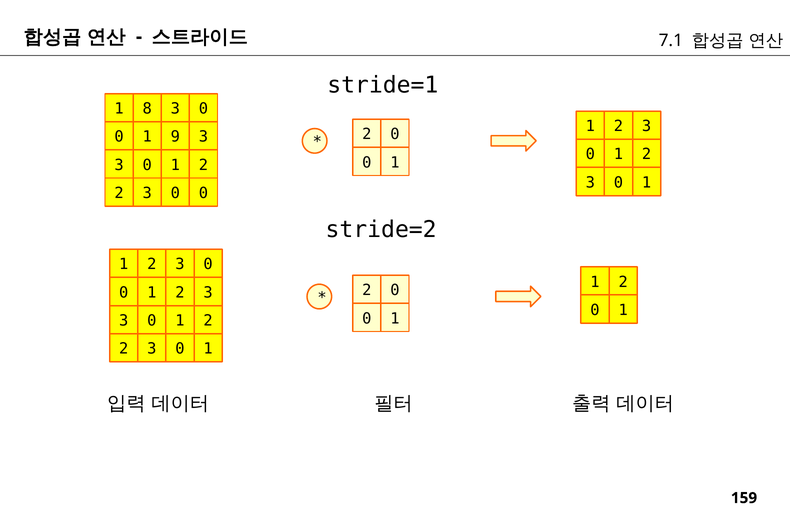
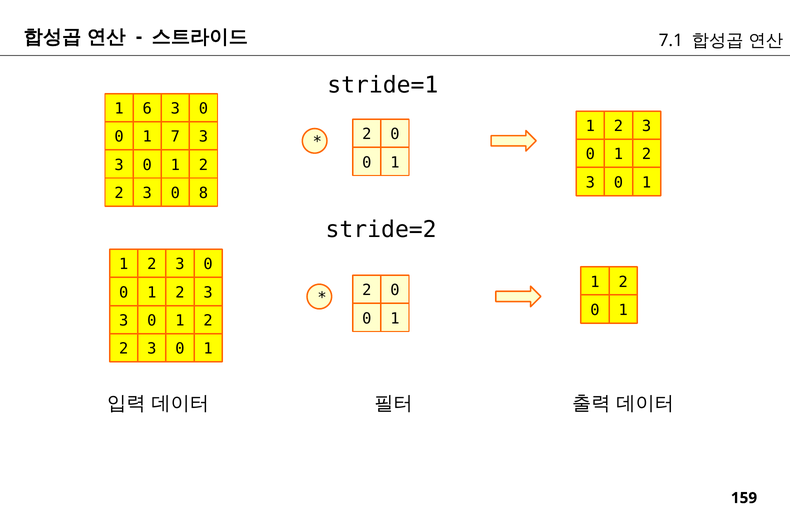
8: 8 -> 6 (147, 109)
9: 9 -> 7 (175, 137)
0: 0 -> 8 (203, 193)
